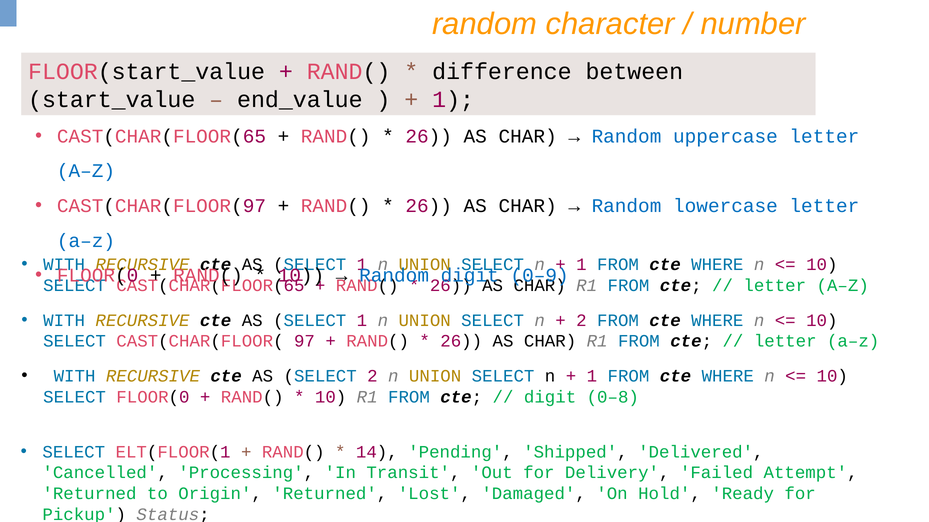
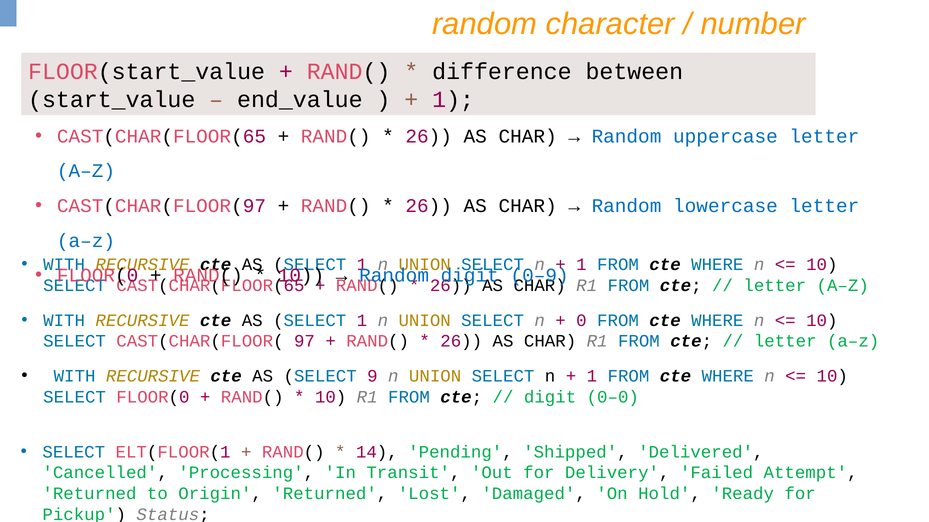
2: 2 -> 0 (581, 321)
SELECT 2: 2 -> 9 (372, 376)
0–8: 0–8 -> 0–0 (613, 397)
